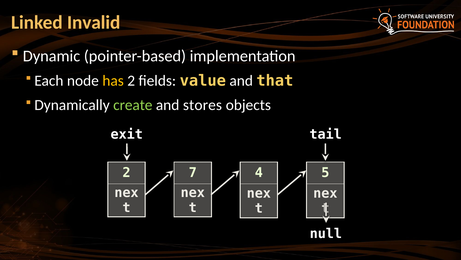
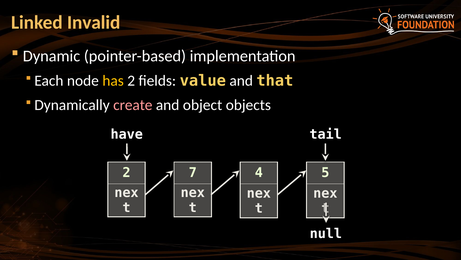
create colour: light green -> pink (133, 105)
stores: stores -> object (203, 105)
exit: exit -> have (127, 134)
